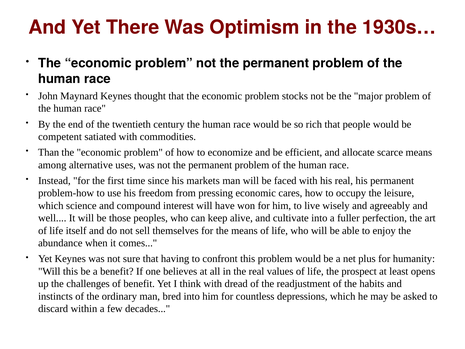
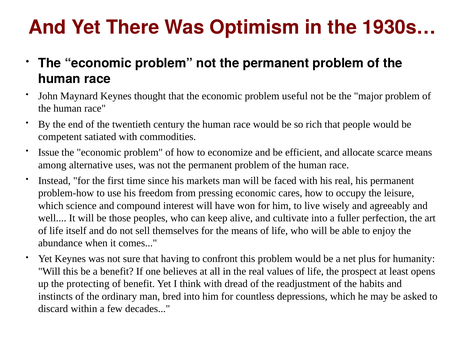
stocks: stocks -> useful (295, 96)
Than: Than -> Issue (49, 152)
challenges: challenges -> protecting (88, 284)
